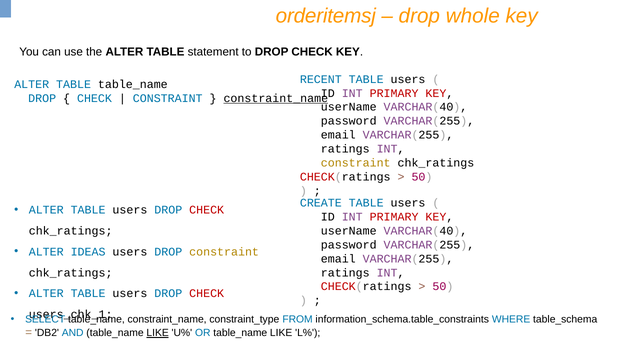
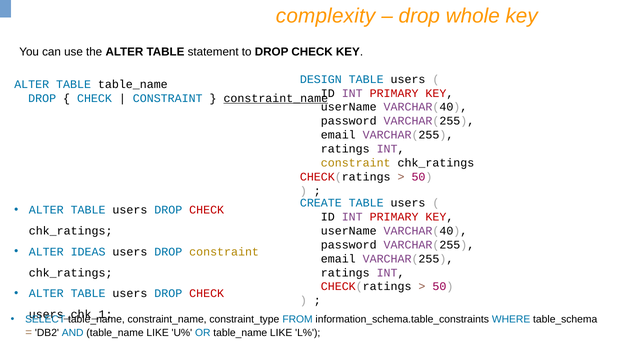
orderitemsj: orderitemsj -> complexity (326, 16)
RECENT: RECENT -> DESIGN (321, 79)
LIKE underline: present -> none (158, 333)
